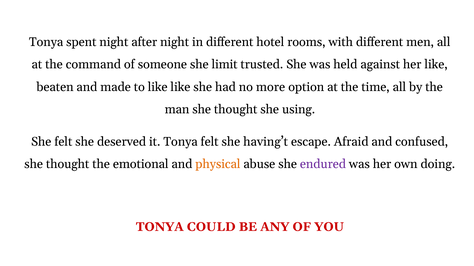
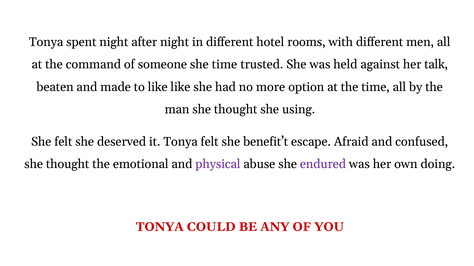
she limit: limit -> time (224, 65)
her like: like -> talk (436, 65)
having’t: having’t -> benefit’t (266, 142)
physical colour: orange -> purple (218, 165)
